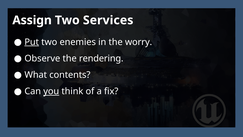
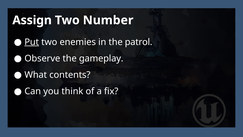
Services: Services -> Number (108, 20)
worry: worry -> patrol (139, 42)
rendering: rendering -> gameplay (101, 58)
you underline: present -> none (51, 91)
